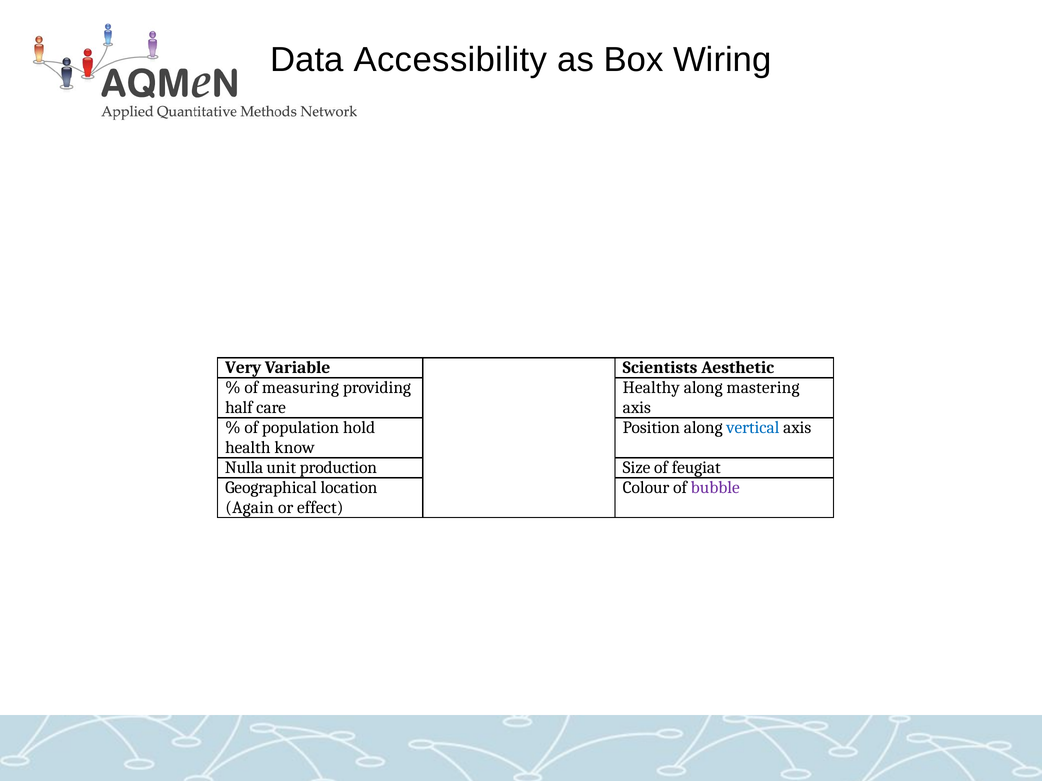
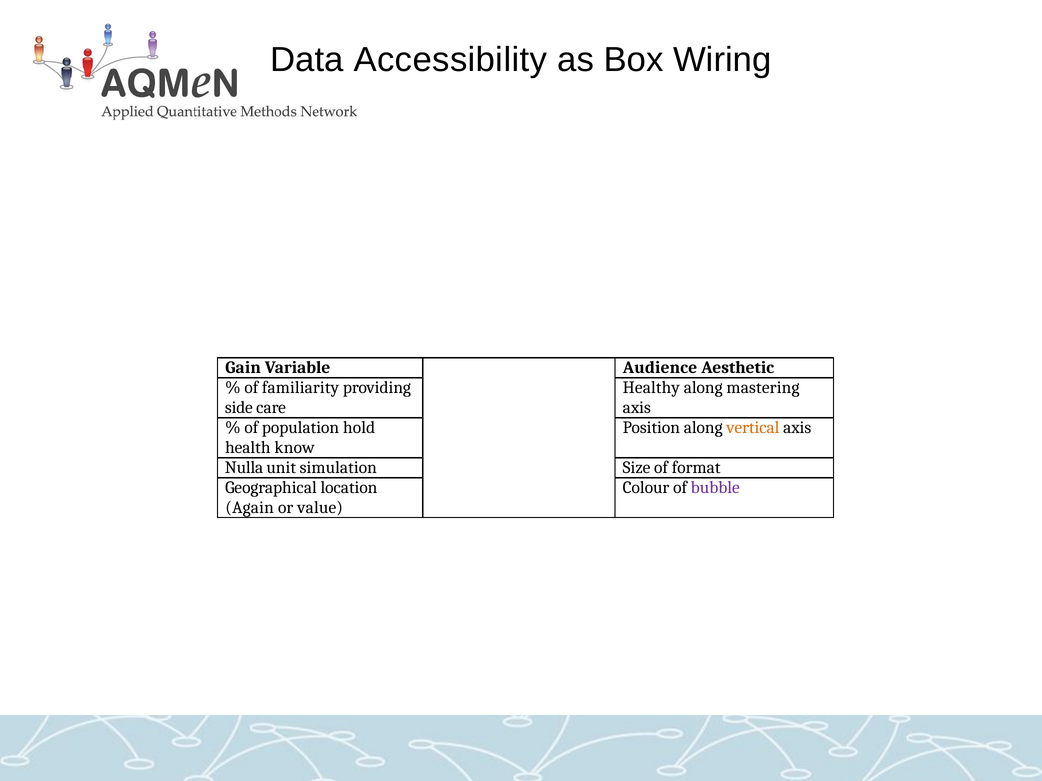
Very: Very -> Gain (243, 368)
Scientists: Scientists -> Audience (660, 368)
measuring: measuring -> familiarity (300, 388)
half: half -> side (239, 408)
vertical colour: blue -> orange (753, 428)
production: production -> simulation (338, 468)
feugiat: feugiat -> format (696, 468)
effect: effect -> value (320, 508)
